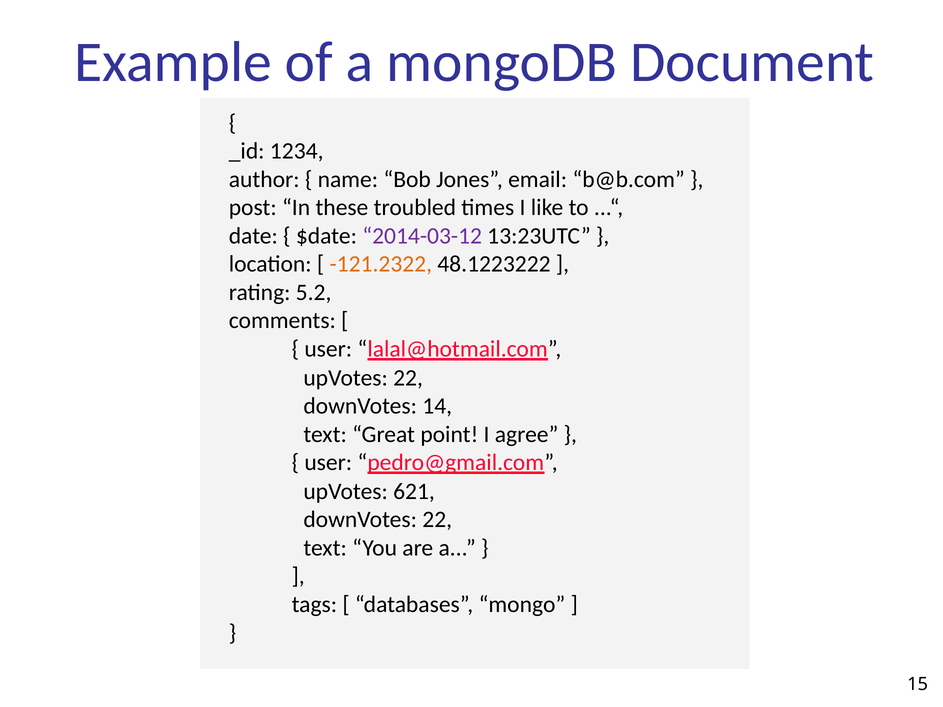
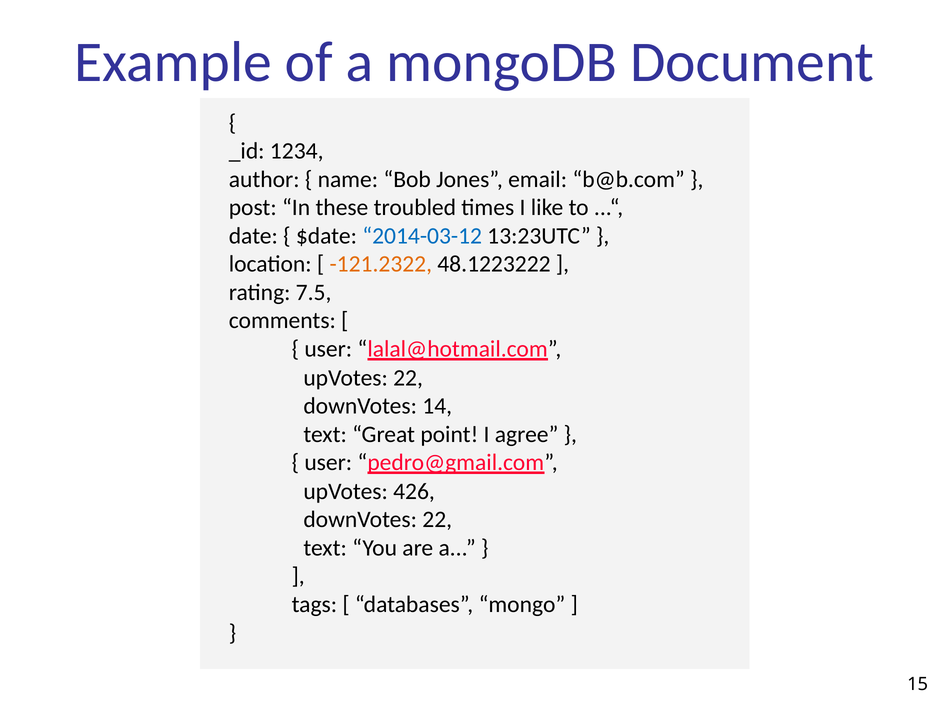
2014-03-12 colour: purple -> blue (422, 236)
5.2: 5.2 -> 7.5 (314, 293)
621: 621 -> 426 (414, 492)
